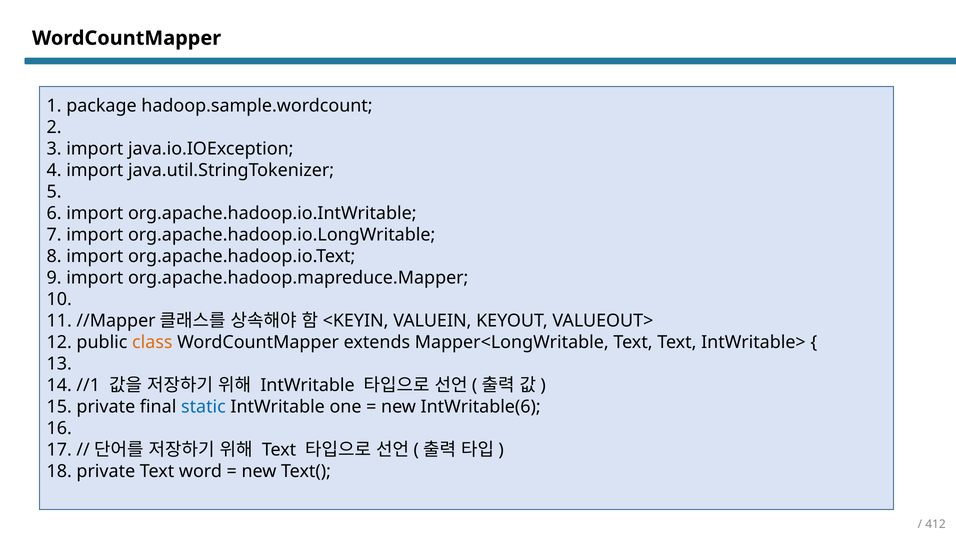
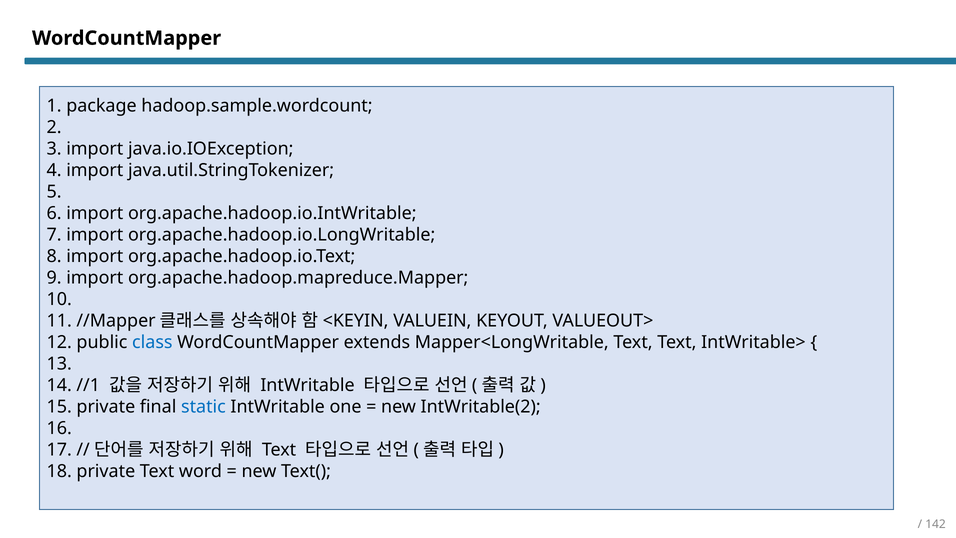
class colour: orange -> blue (152, 342)
IntWritable(6: IntWritable(6 -> IntWritable(2 (481, 407)
412: 412 -> 142 (935, 524)
